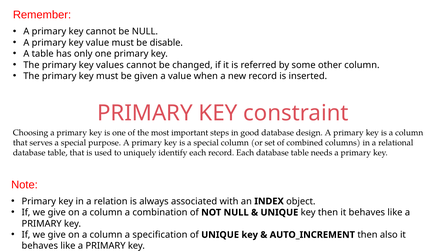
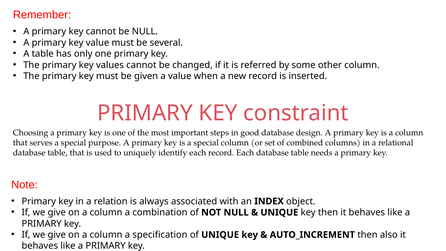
disable: disable -> several (166, 43)
